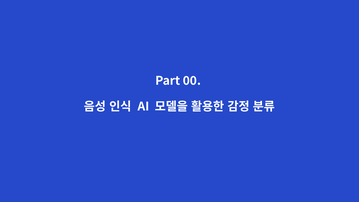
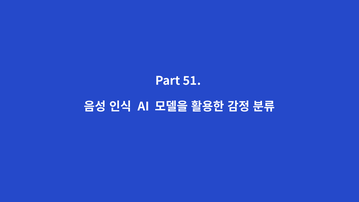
00: 00 -> 51 (192, 81)
